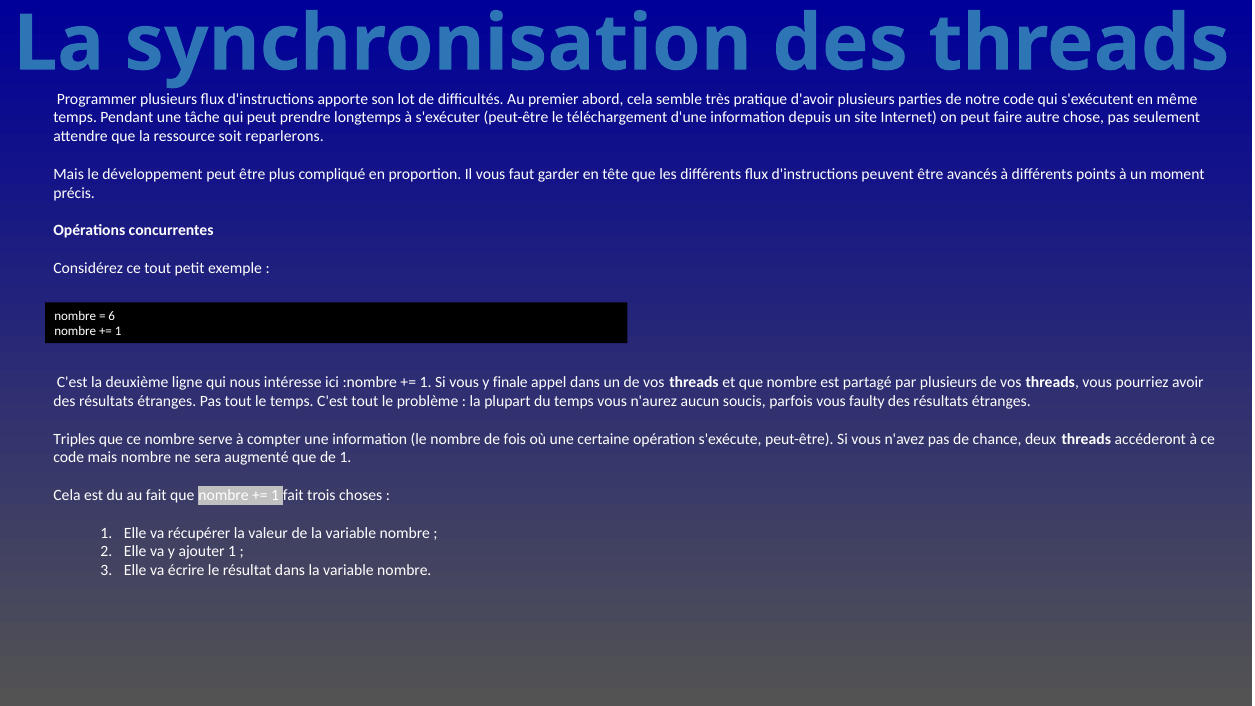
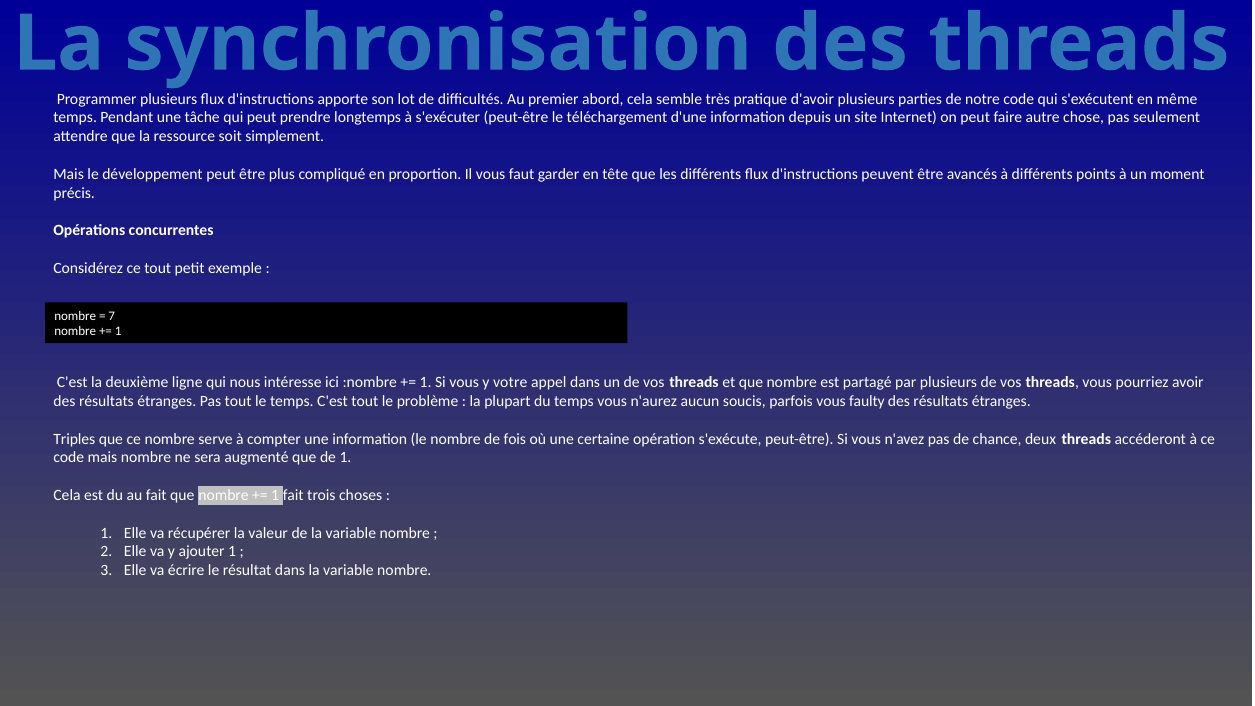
reparlerons: reparlerons -> simplement (285, 137)
6: 6 -> 7 (112, 316)
finale: finale -> votre (510, 382)
